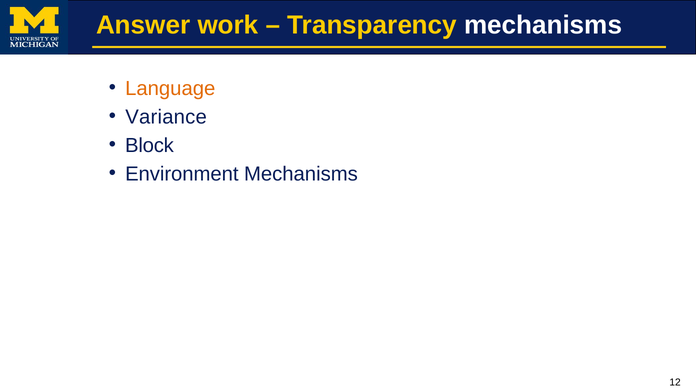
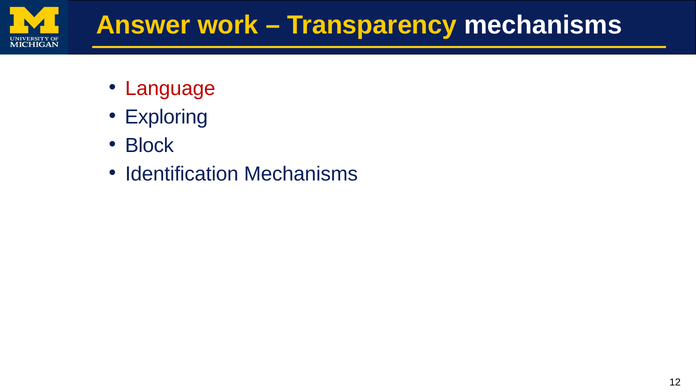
Language colour: orange -> red (170, 88)
Variance: Variance -> Exploring (166, 117)
Environment: Environment -> Identification (182, 174)
